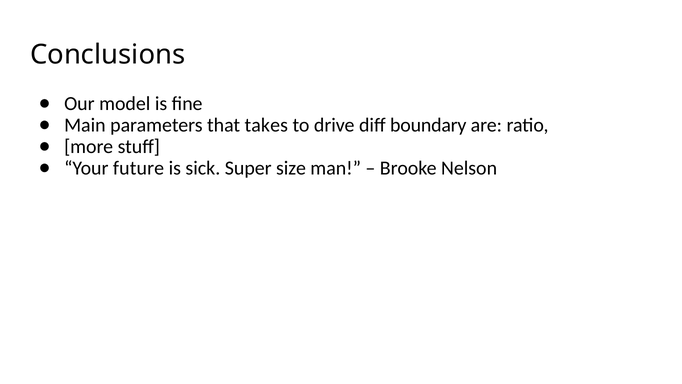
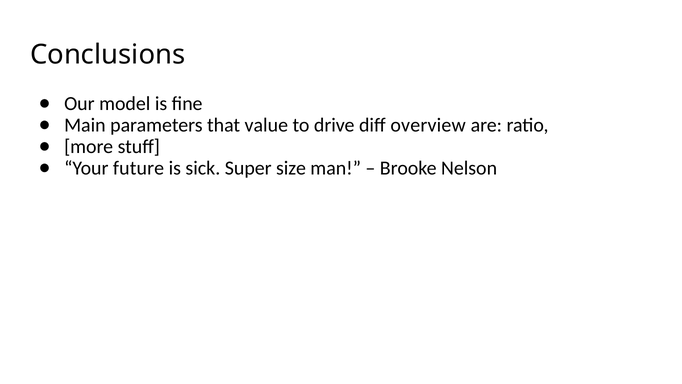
takes: takes -> value (266, 125)
boundary: boundary -> overview (428, 125)
